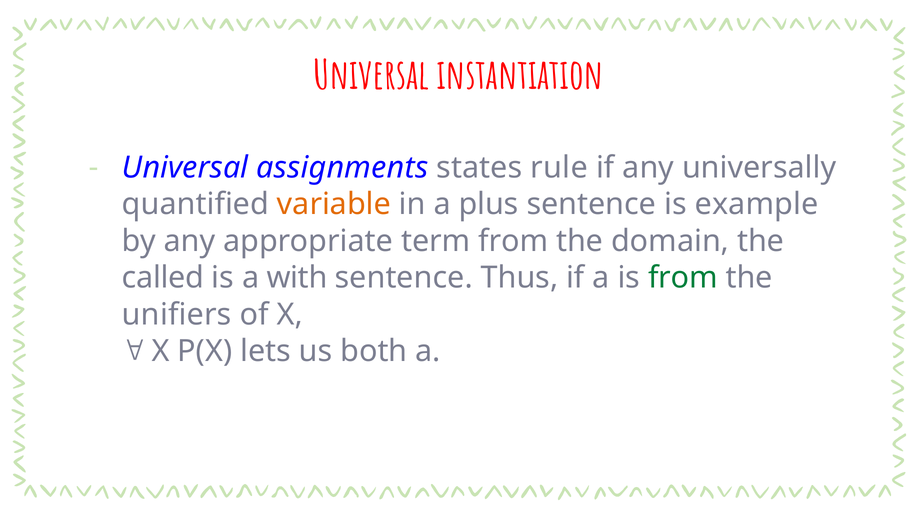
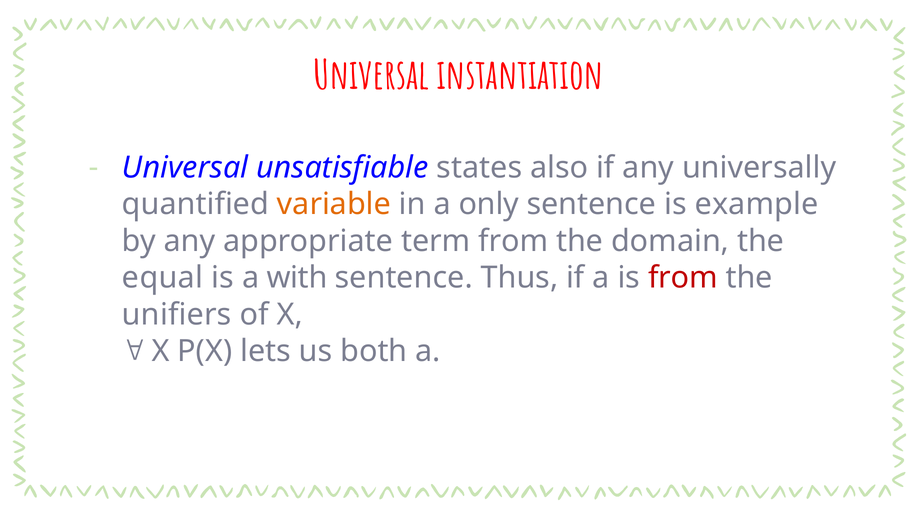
assignments: assignments -> unsatisfiable (342, 168)
rule: rule -> also (559, 168)
plus: plus -> only (489, 204)
called: called -> equal (163, 278)
from colour: green -> red (683, 278)
